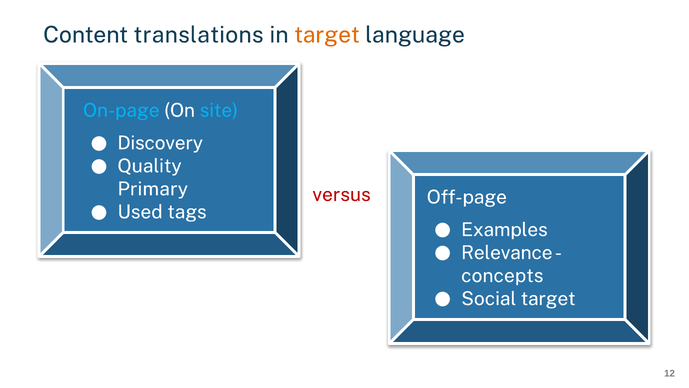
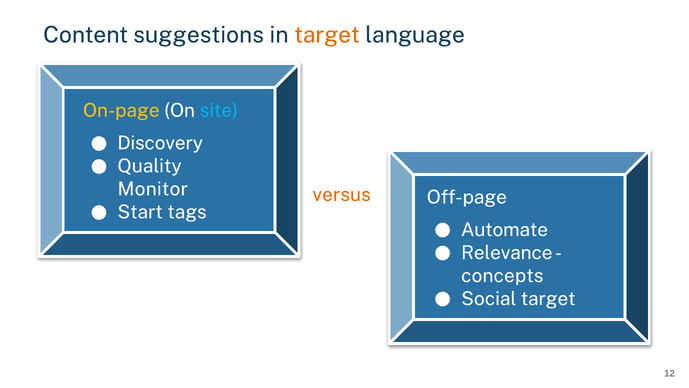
translations: translations -> suggestions (199, 35)
On-page colour: light blue -> yellow (121, 110)
Primary: Primary -> Monitor (153, 189)
versus colour: red -> orange (342, 194)
Used: Used -> Start (140, 212)
Examples: Examples -> Automate (504, 230)
